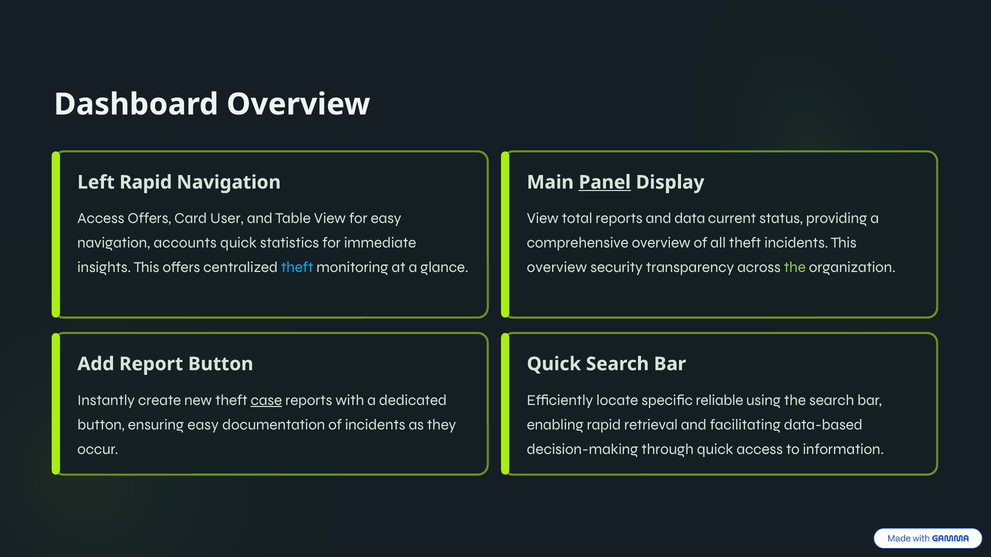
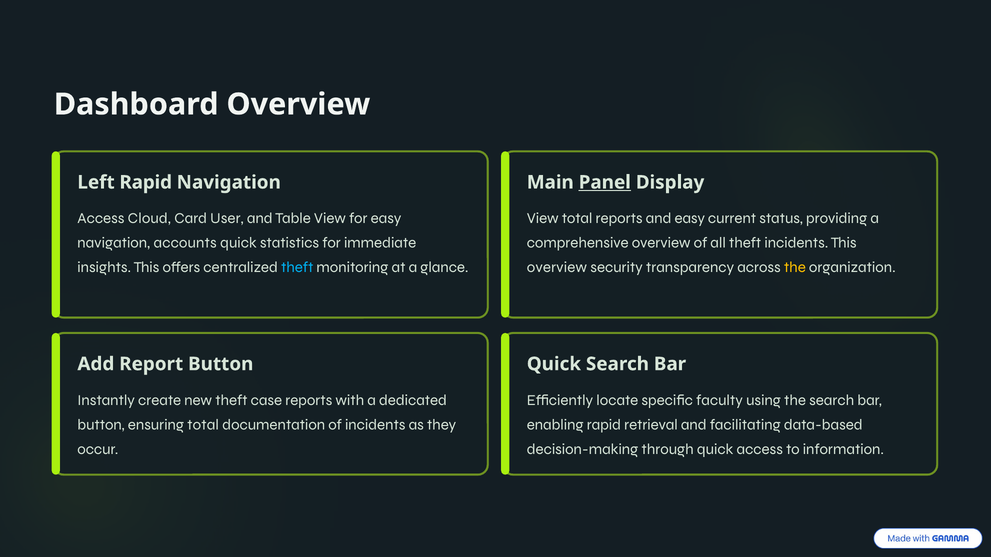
Access Offers: Offers -> Cloud (149, 219)
and data: data -> easy (690, 219)
the colour: light green -> yellow (795, 268)
case underline: present -> none (266, 400)
reliable: reliable -> faculty (719, 400)
ensuring easy: easy -> total (203, 425)
